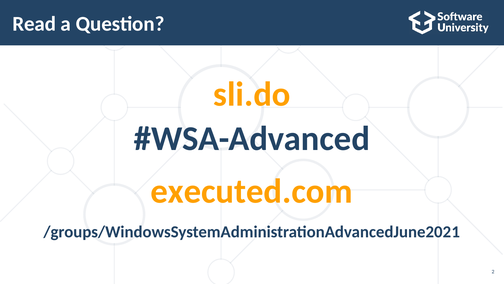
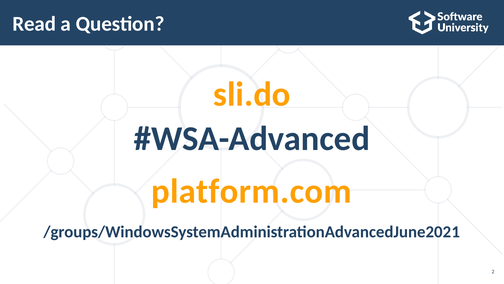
executed.com: executed.com -> platform.com (251, 191)
